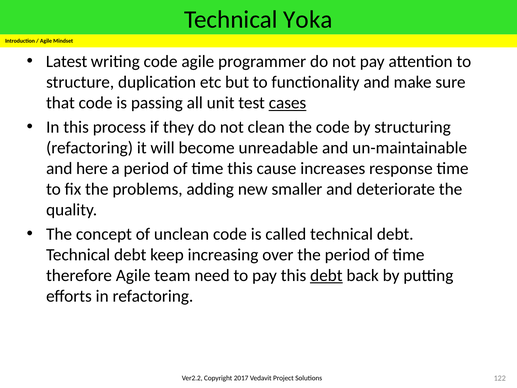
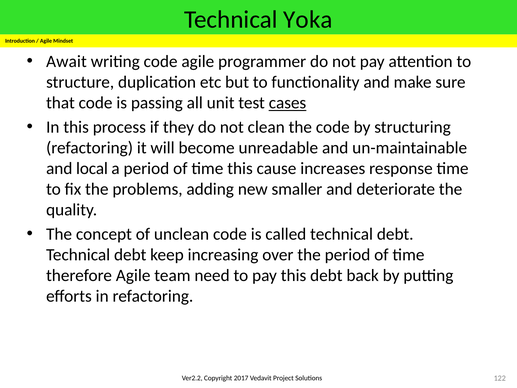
Latest: Latest -> Await (66, 62)
here: here -> local (92, 168)
debt underline: present -> none (326, 275)
